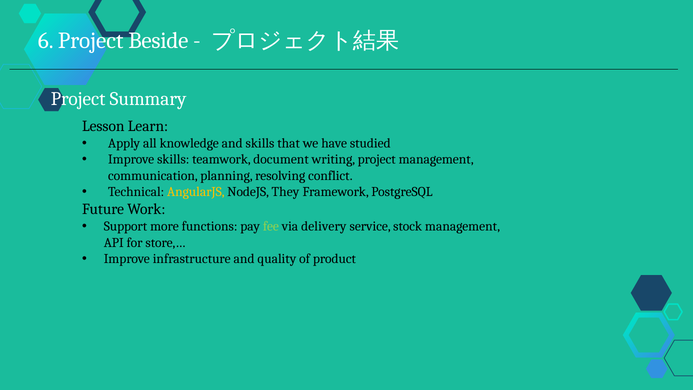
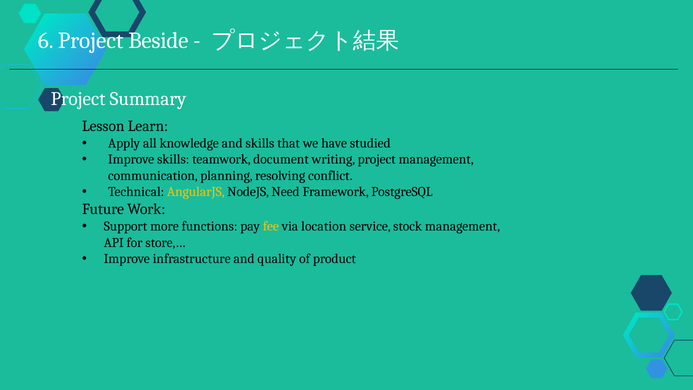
They: They -> Need (286, 192)
fee colour: light green -> yellow (271, 226)
delivery: delivery -> location (324, 226)
